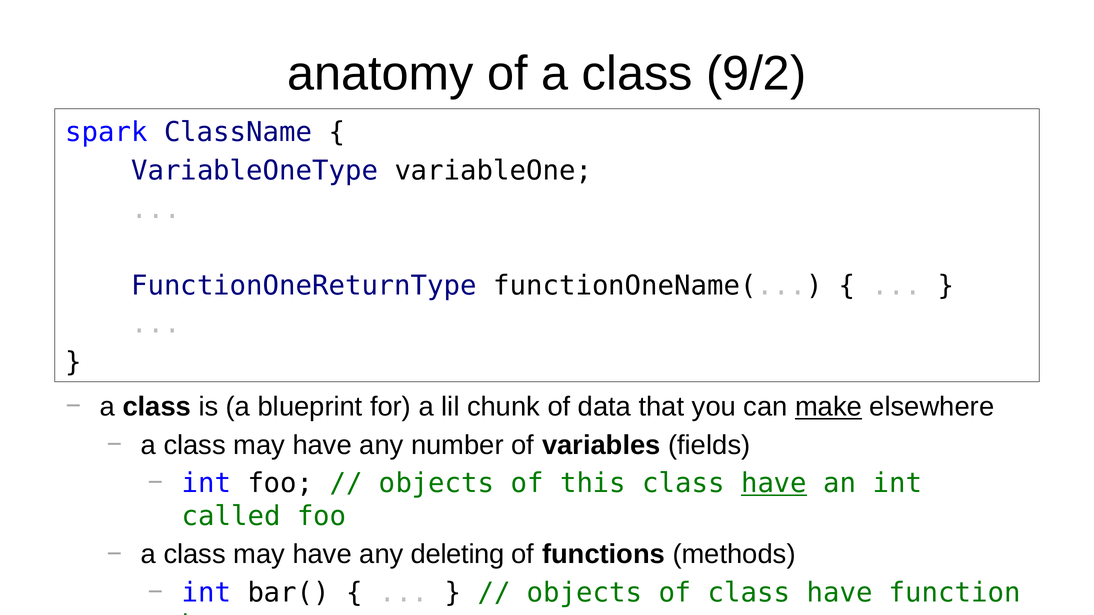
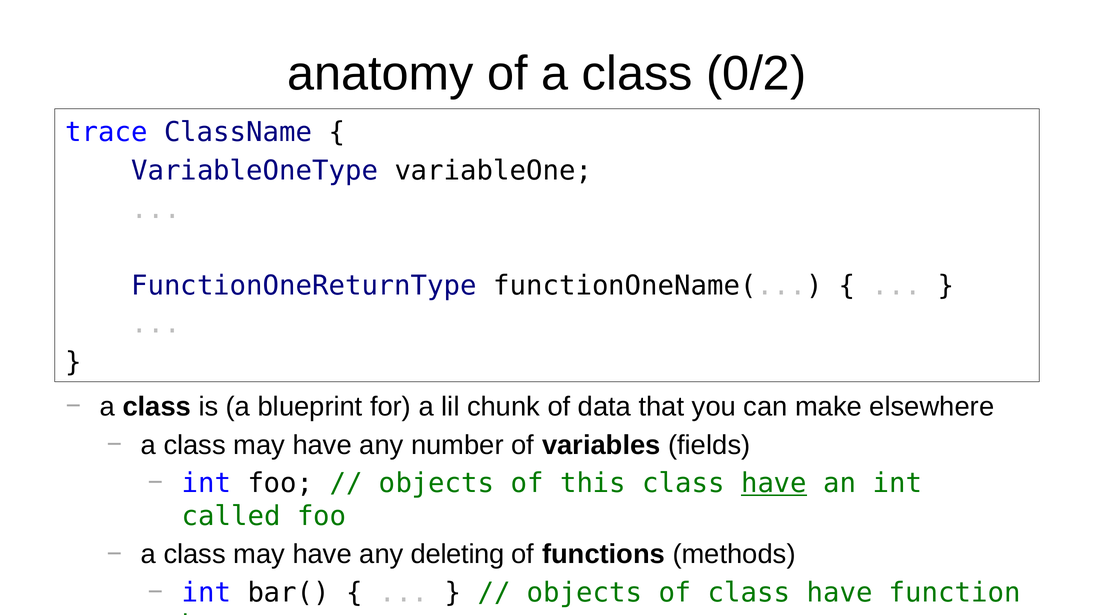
9/2: 9/2 -> 0/2 (756, 74)
spark: spark -> trace (107, 133)
make underline: present -> none (829, 407)
